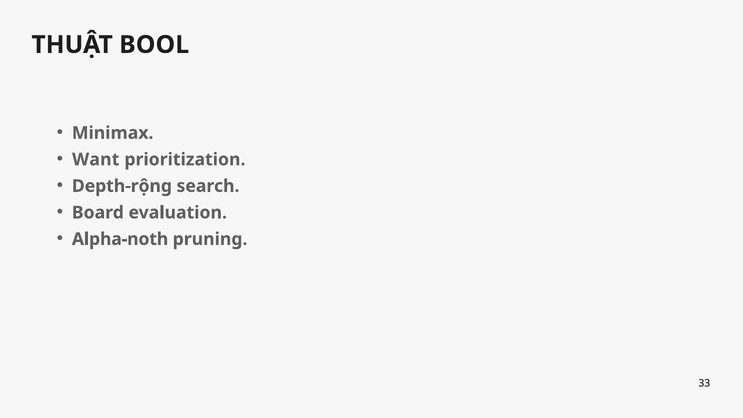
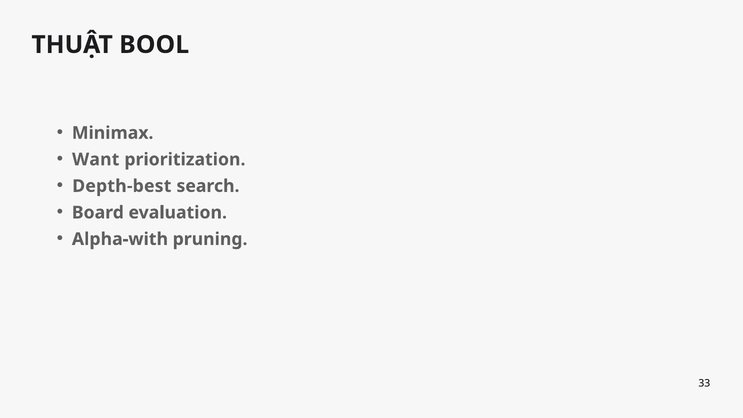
Depth-rộng: Depth-rộng -> Depth-best (122, 186)
Alpha-noth: Alpha-noth -> Alpha-with (120, 239)
